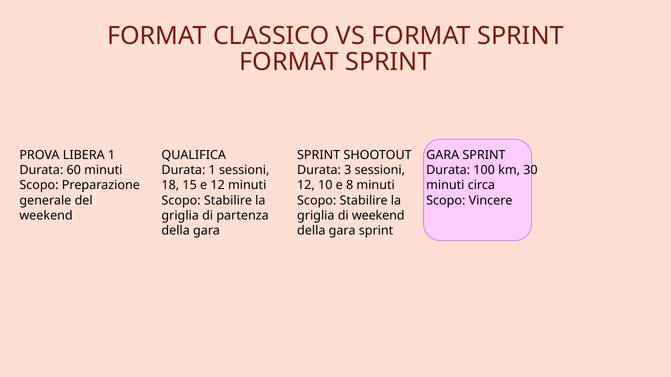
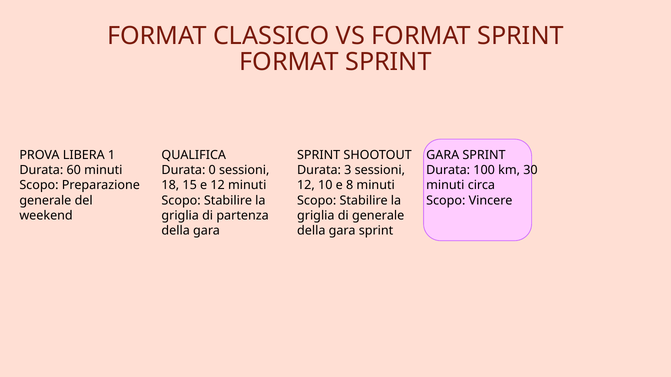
Durata 1: 1 -> 0 (212, 170)
di weekend: weekend -> generale (378, 216)
